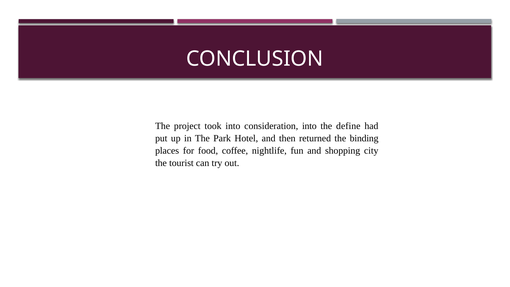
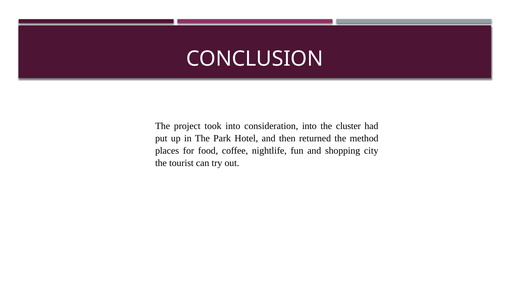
define: define -> cluster (348, 126)
binding: binding -> method (364, 138)
